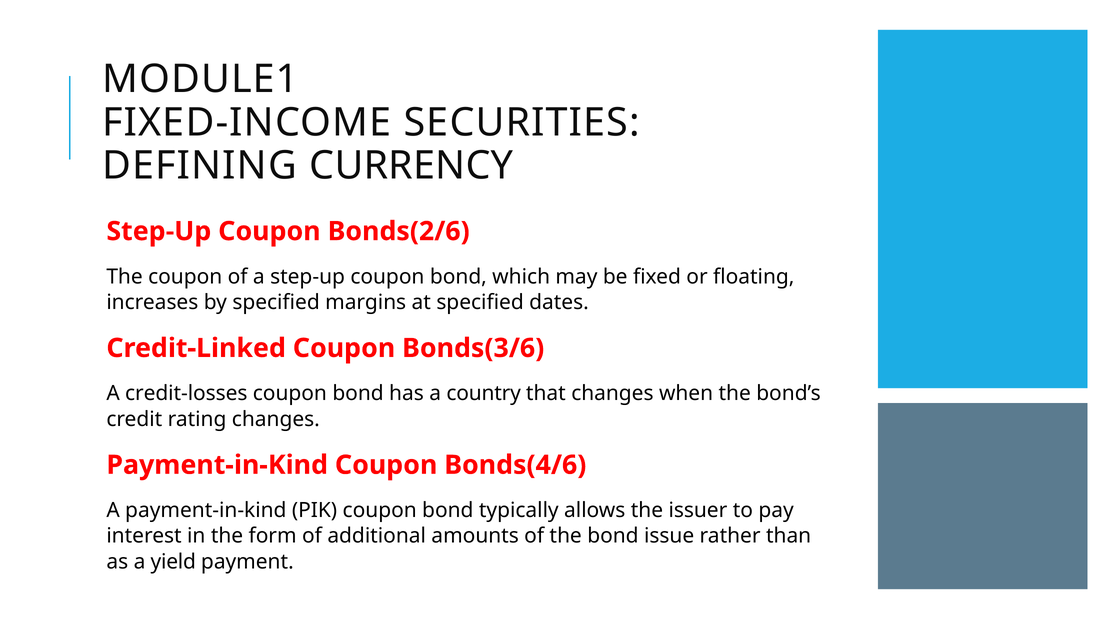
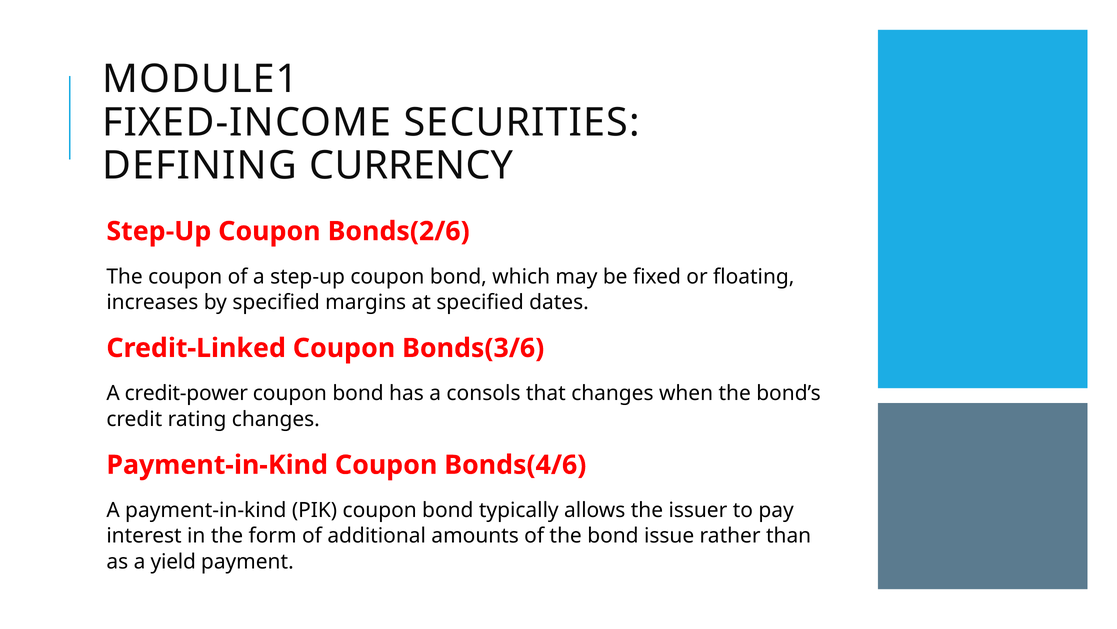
credit-losses: credit-losses -> credit-power (186, 393)
country: country -> consols (484, 393)
